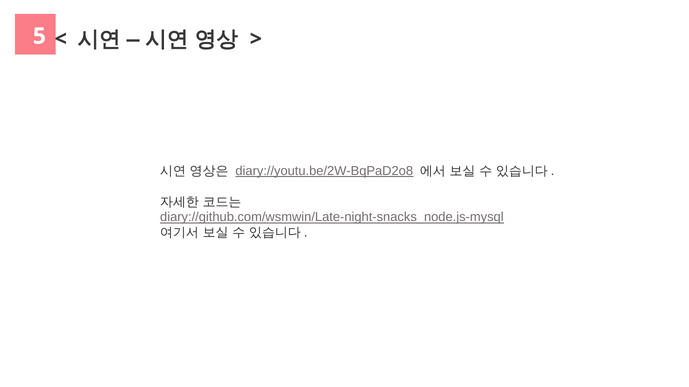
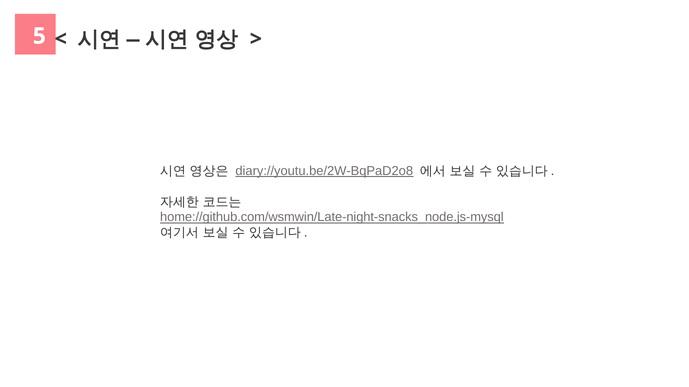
diary://github.com/wsmwin/Late-night-snacks_node.js-mysql: diary://github.com/wsmwin/Late-night-snacks_node.js-mysql -> home://github.com/wsmwin/Late-night-snacks_node.js-mysql (332, 218)
